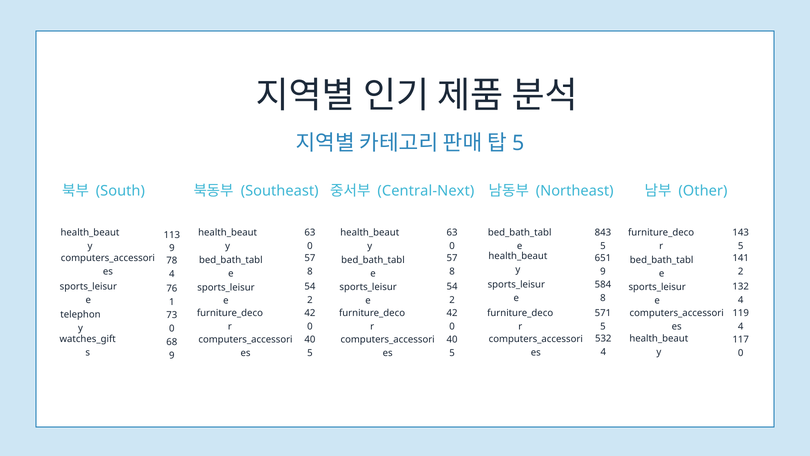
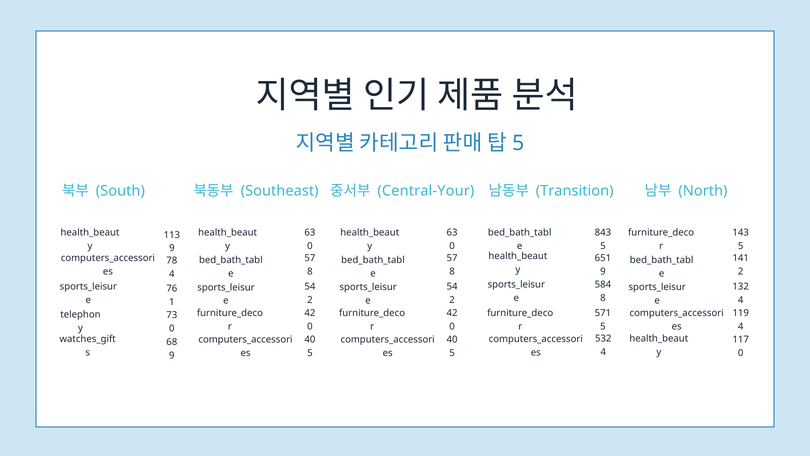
Central-Next: Central-Next -> Central-Your (426, 191)
Northeast: Northeast -> Transition (575, 191)
Other: Other -> North (703, 191)
